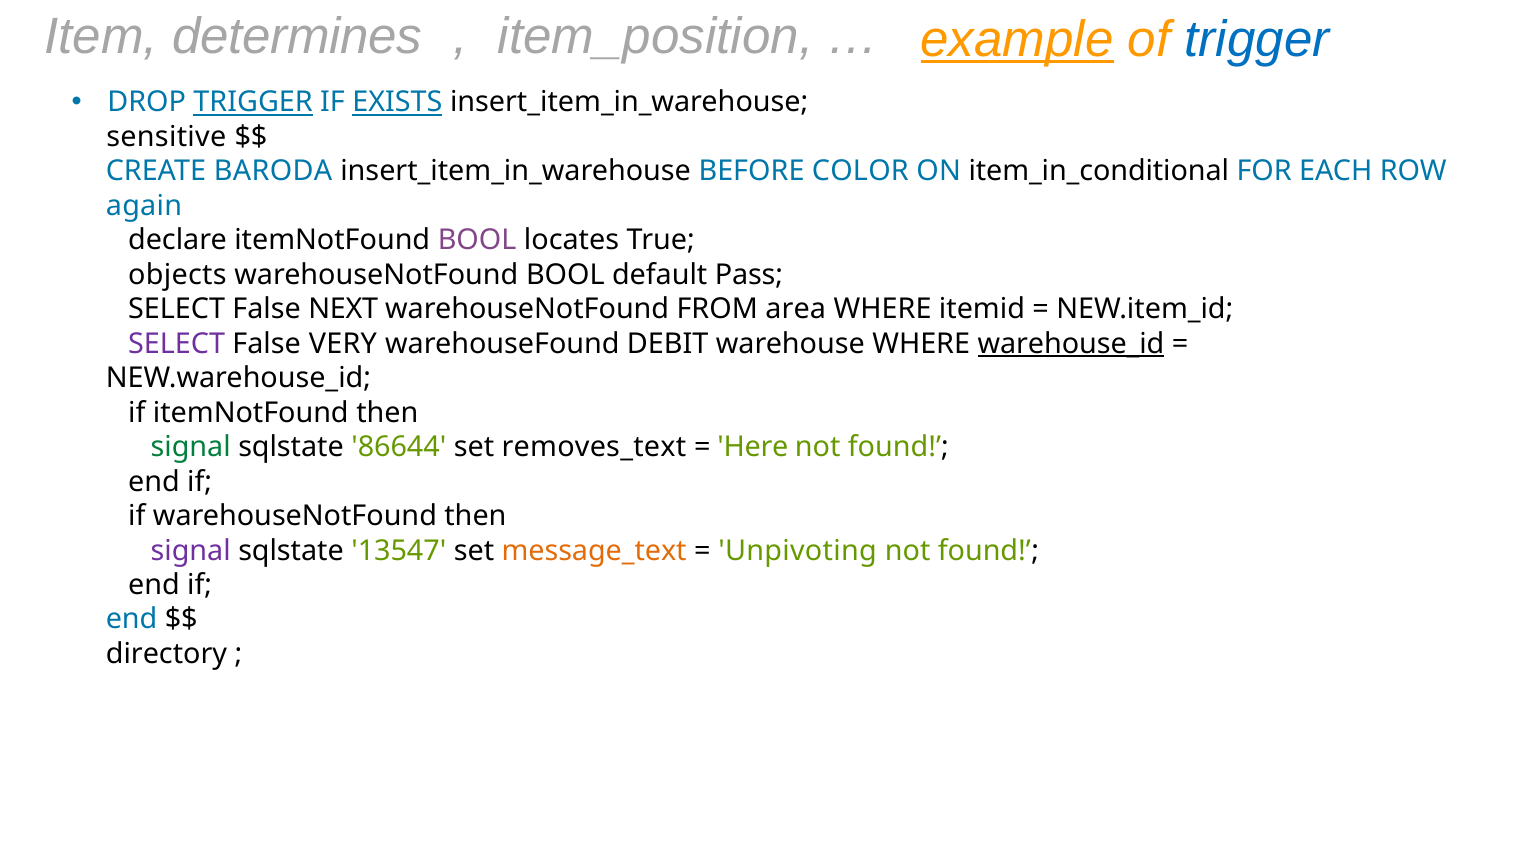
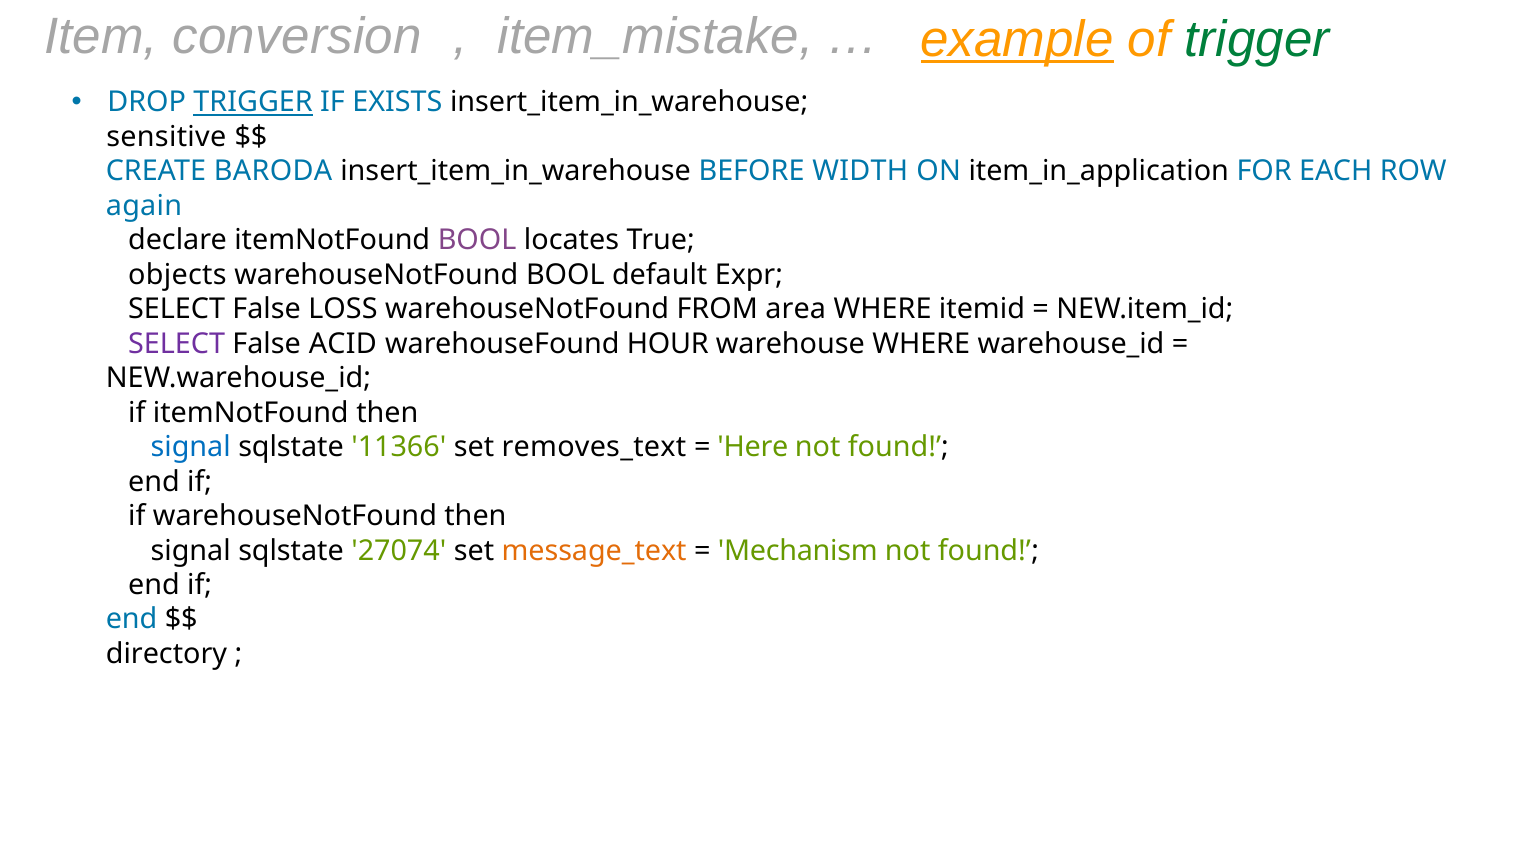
determines: determines -> conversion (297, 36)
item_position: item_position -> item_mistake (656, 36)
trigger colour: blue -> green (1257, 40)
EXISTS underline: present -> none (397, 102)
COLOR: COLOR -> WIDTH (860, 171)
item_in_conditional: item_in_conditional -> item_in_application (1099, 171)
Pass: Pass -> Expr (749, 275)
NEXT: NEXT -> LOSS (343, 309)
VERY: VERY -> ACID (343, 344)
DEBIT: DEBIT -> HOUR (668, 344)
warehouse_id underline: present -> none (1071, 344)
signal colour: green -> blue (191, 447)
86644: 86644 -> 11366 (399, 447)
signal colour: purple -> black (191, 551)
13547: 13547 -> 27074 (399, 551)
Unpivoting: Unpivoting -> Mechanism (798, 551)
